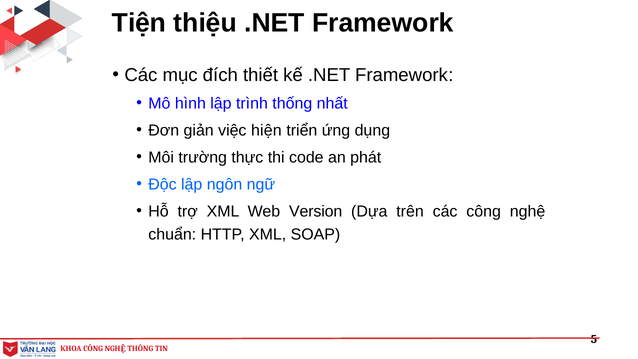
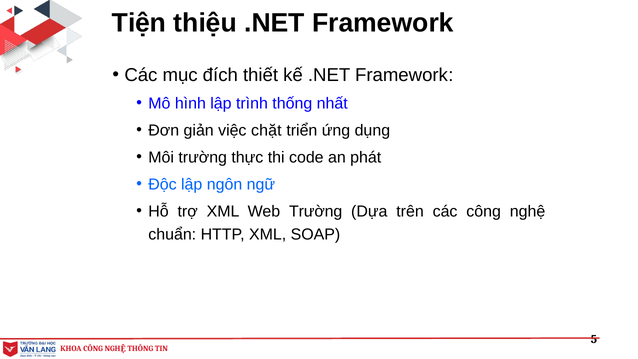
hiện: hiện -> chặt (266, 130)
Web Version: Version -> Trường (316, 211)
